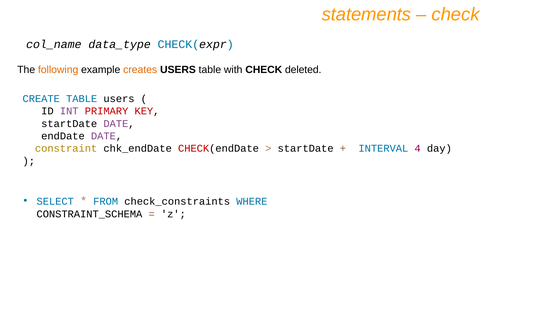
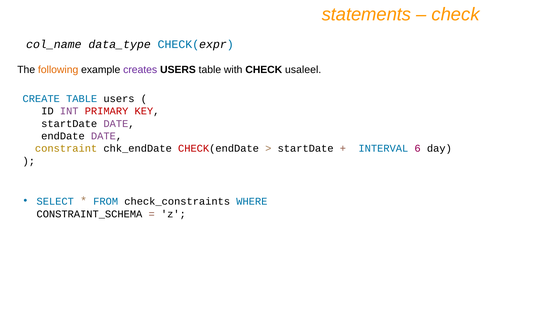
creates colour: orange -> purple (140, 70)
deleted: deleted -> usaleel (303, 70)
4: 4 -> 6 (418, 149)
